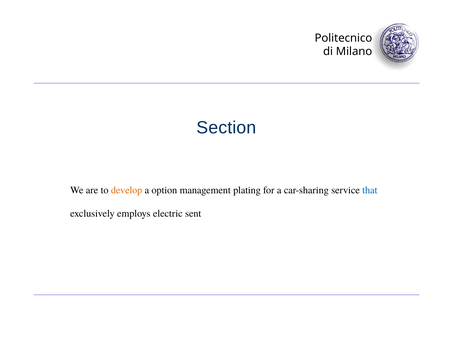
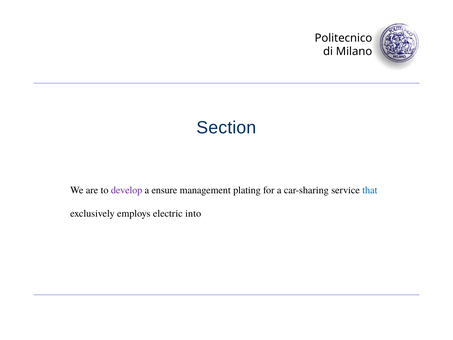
develop colour: orange -> purple (127, 190)
option: option -> ensure (164, 190)
sent: sent -> into (193, 213)
